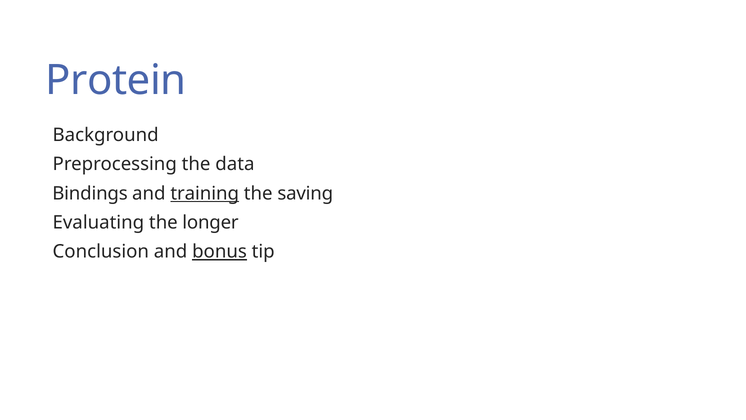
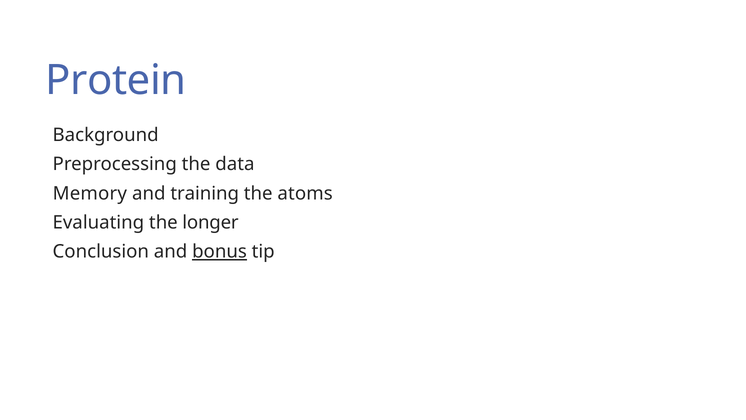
Bindings: Bindings -> Memory (90, 193)
training underline: present -> none (205, 193)
saving: saving -> atoms (305, 193)
